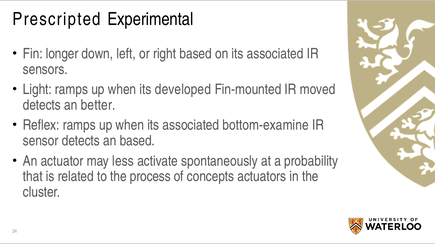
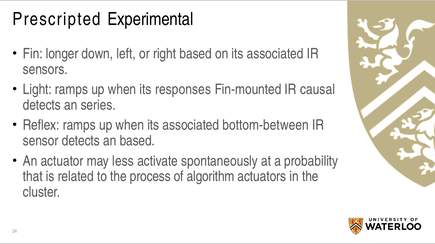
developed: developed -> responses (183, 90)
moved: moved -> causal (318, 90)
better: better -> series (98, 105)
bottom-examine: bottom-examine -> bottom-between (266, 126)
concepts: concepts -> algorithm (211, 177)
